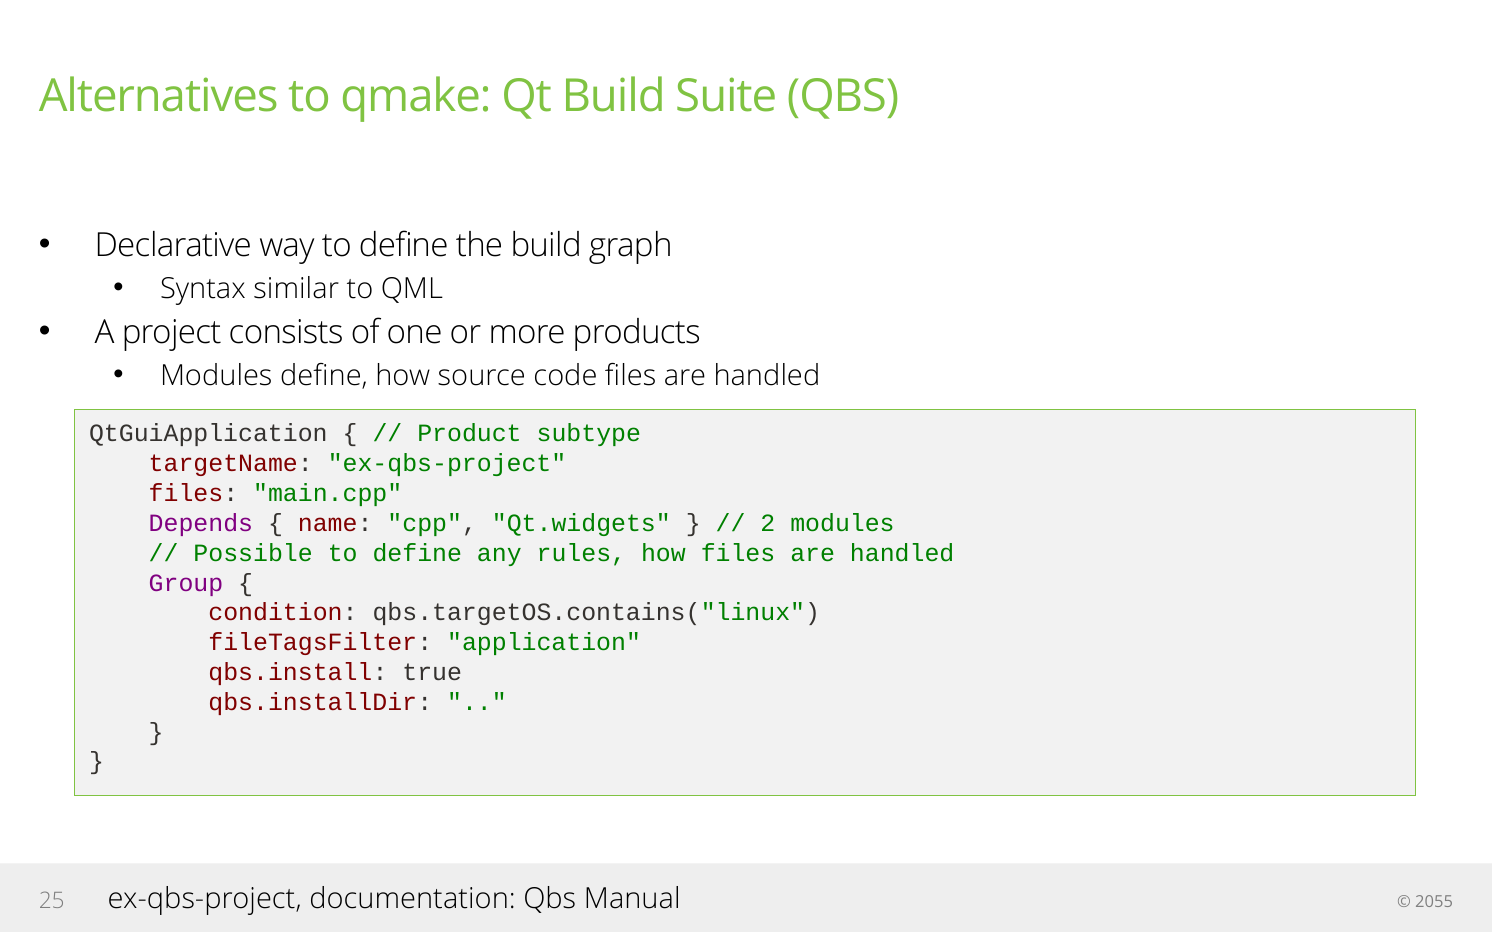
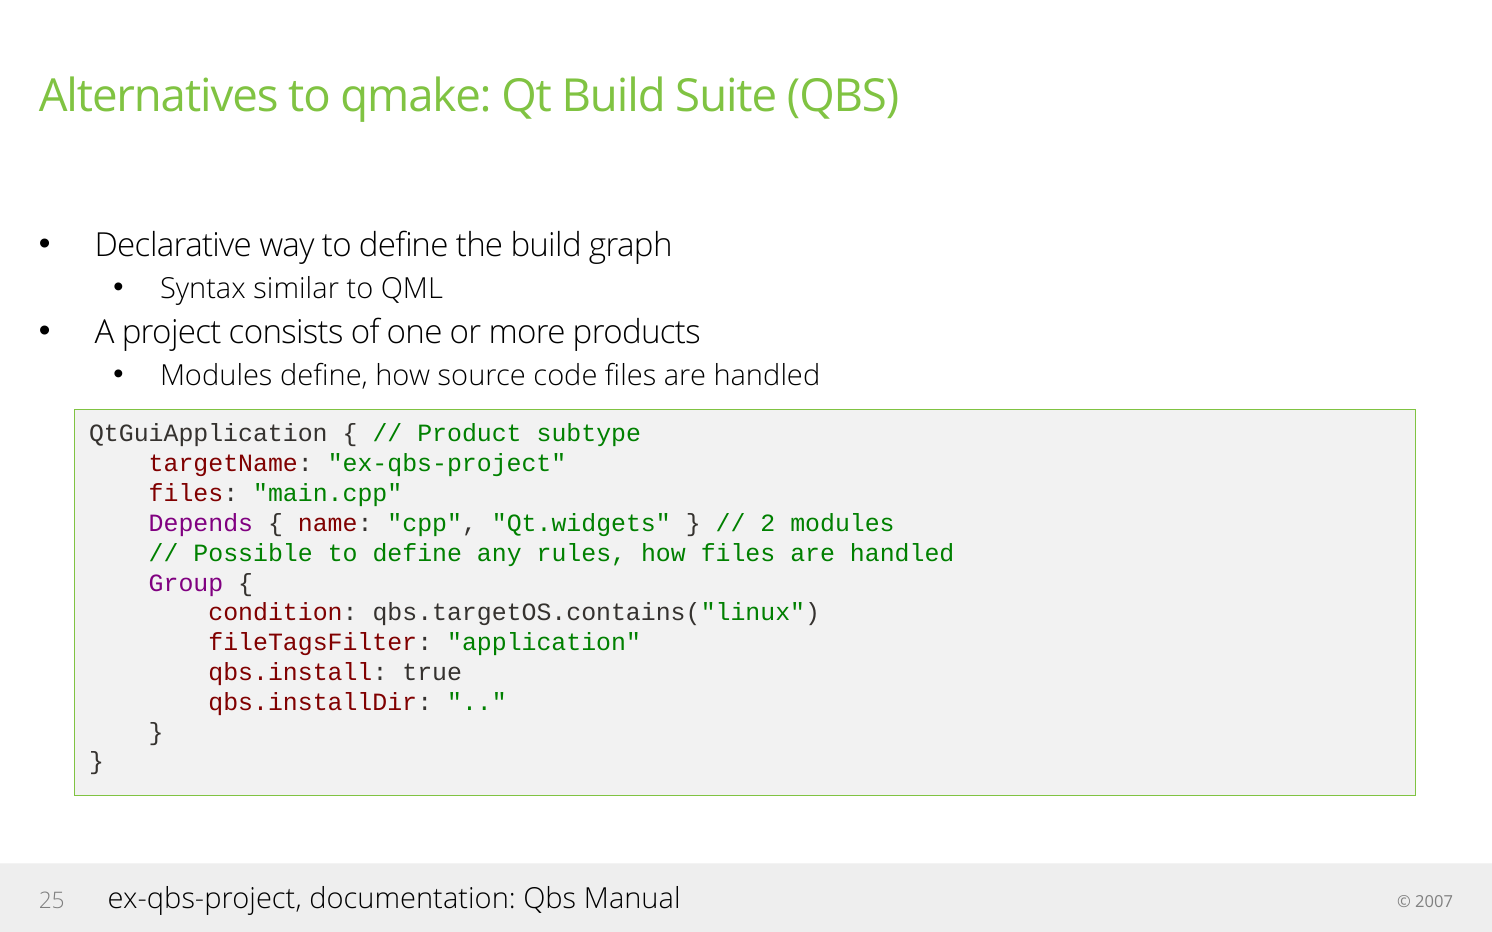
2055: 2055 -> 2007 (1434, 903)
